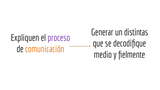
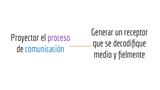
distintas: distintas -> receptor (136, 32)
Expliquen: Expliquen -> Proyector (25, 38)
comunicación colour: orange -> blue (45, 49)
